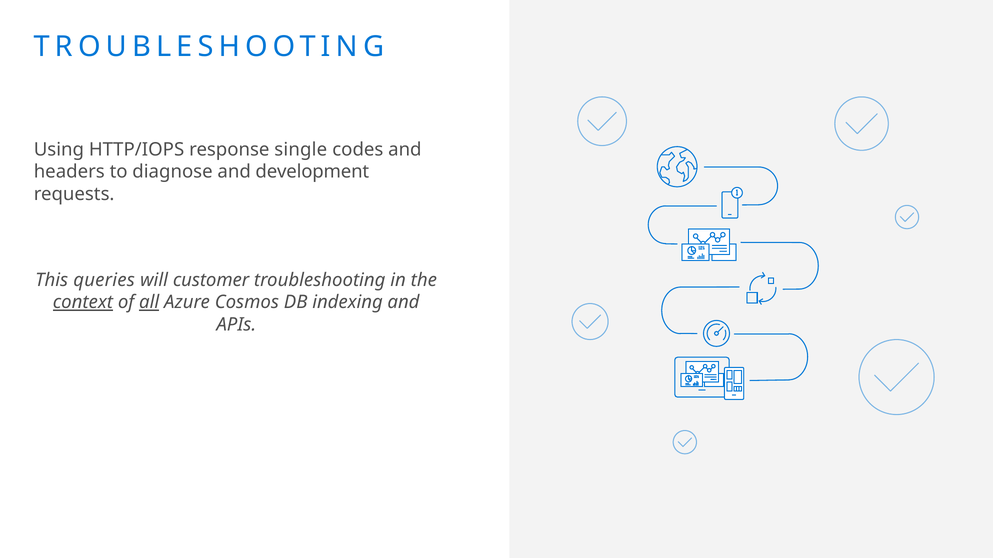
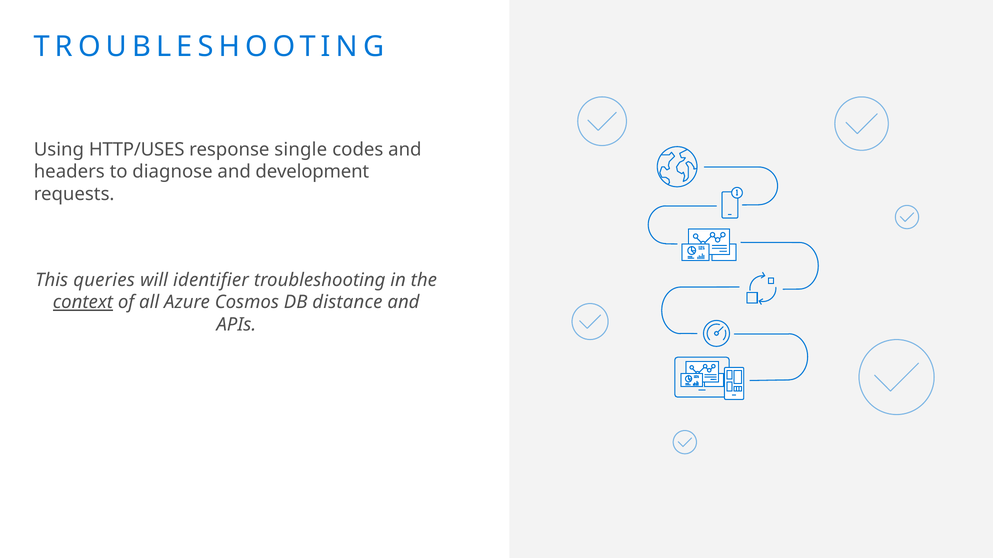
HTTP/IOPS: HTTP/IOPS -> HTTP/USES (137, 150)
customer: customer -> identifier (211, 280)
all underline: present -> none (149, 303)
indexing: indexing -> distance (347, 303)
